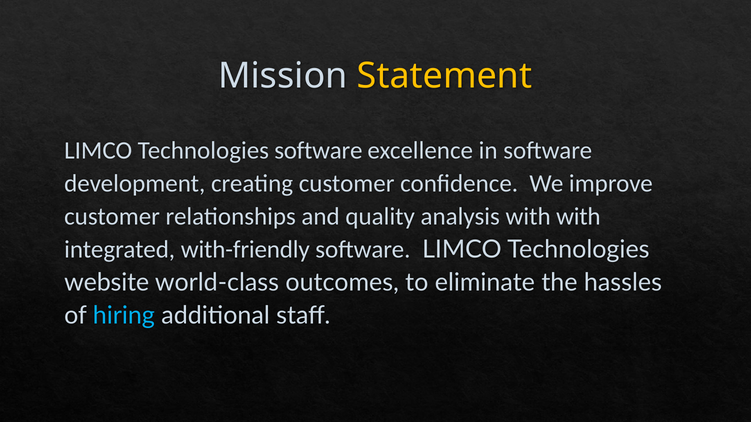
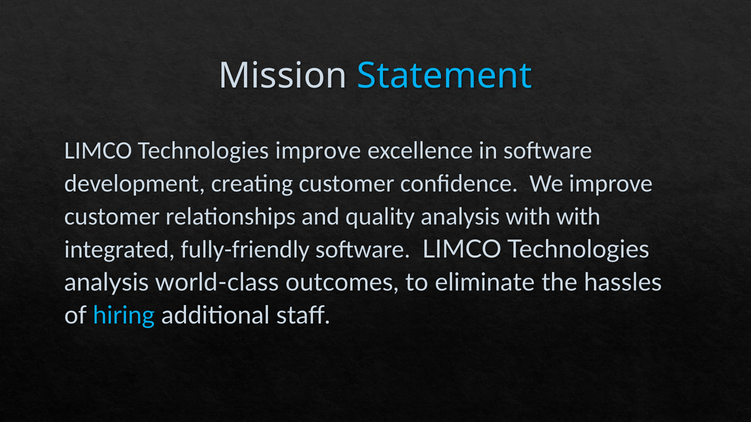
Statement colour: yellow -> light blue (445, 76)
Technologies software: software -> improve (318, 151)
with-friendly: with-friendly -> fully-friendly (245, 250)
website: website -> analysis (107, 283)
